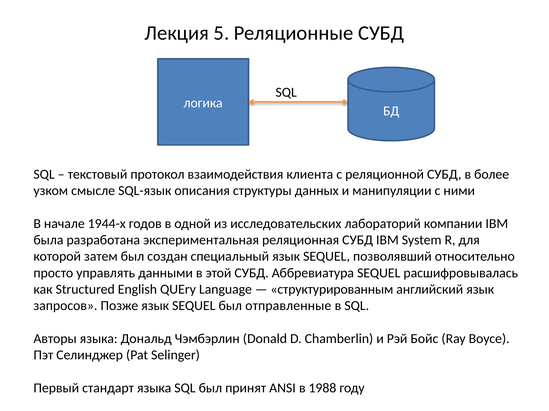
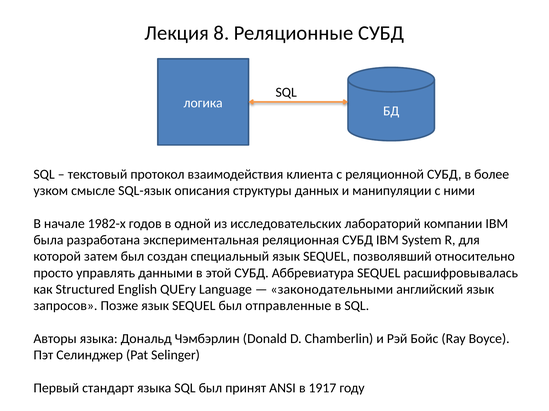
5: 5 -> 8 (221, 33)
1944-х: 1944-х -> 1982-х (107, 224)
структурированным: структурированным -> законодательными (332, 290)
1988: 1988 -> 1917 (322, 389)
